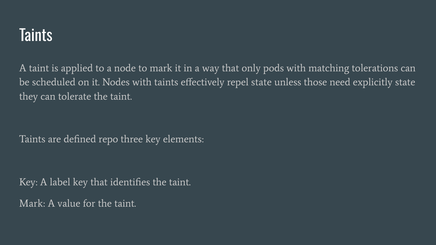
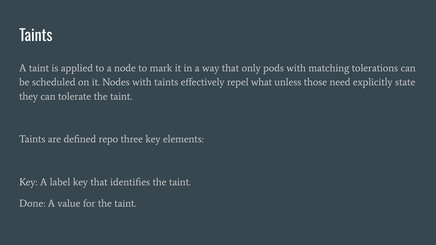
repel state: state -> what (262, 82)
Mark: Mark -> Done (32, 204)
